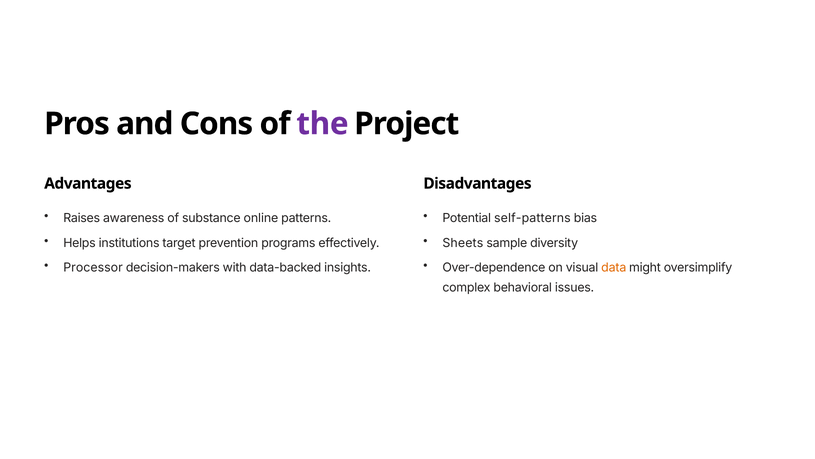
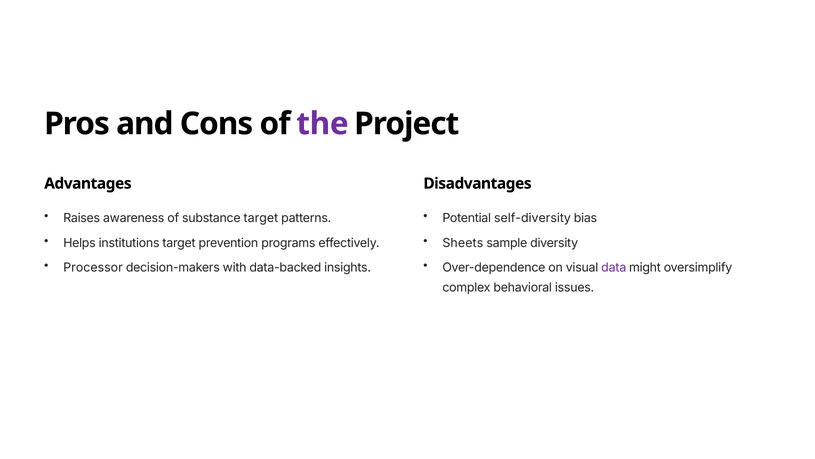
substance online: online -> target (261, 218)
self-patterns: self-patterns -> self-diversity (532, 218)
data colour: orange -> purple (614, 267)
